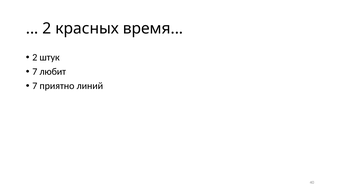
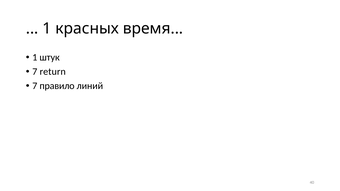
2: 2 -> 1 (47, 29)
2: 2 -> 1 (35, 57)
любит: любит -> return (53, 72)
приятно: приятно -> правило (57, 86)
